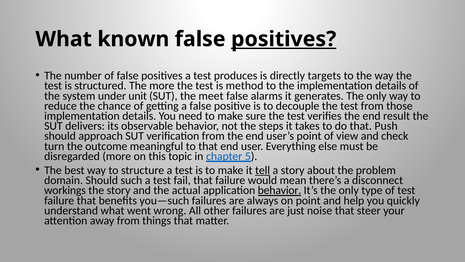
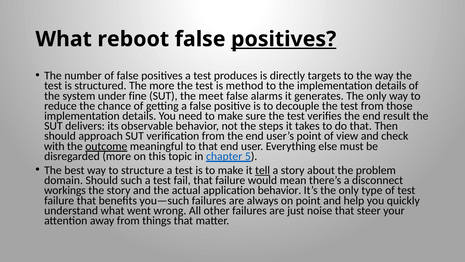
known: known -> reboot (133, 39)
unit: unit -> fine (138, 96)
Push: Push -> Then (386, 126)
turn: turn -> with (54, 146)
outcome underline: none -> present (106, 146)
behavior underline: present -> none (280, 190)
